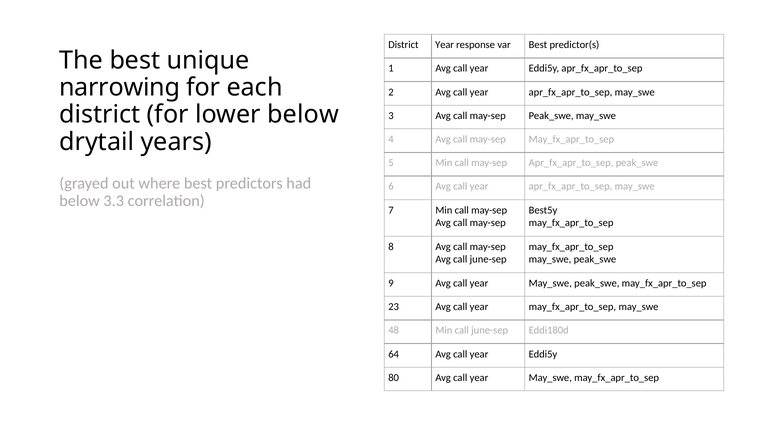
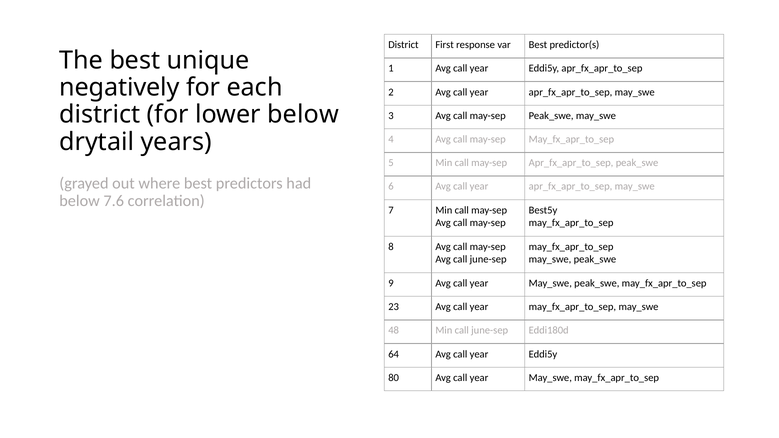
District Year: Year -> First (445, 45)
narrowing: narrowing -> negatively (120, 88)
3.3: 3.3 -> 7.6 (114, 201)
